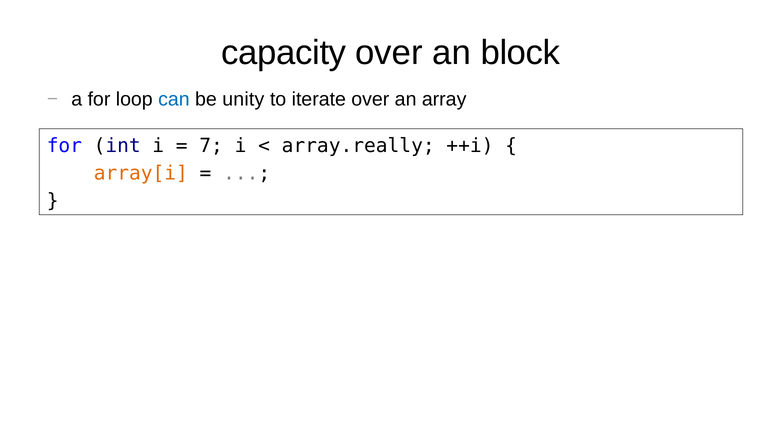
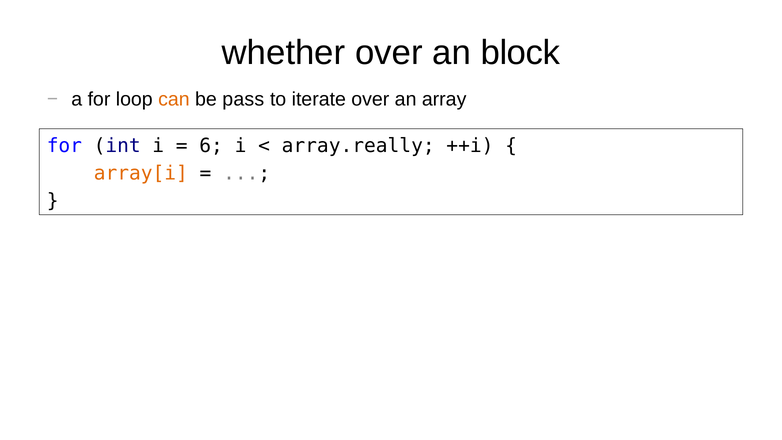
capacity: capacity -> whether (284, 53)
can colour: blue -> orange (174, 99)
unity: unity -> pass (243, 99)
7: 7 -> 6 (211, 146)
